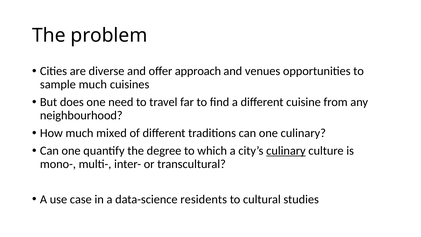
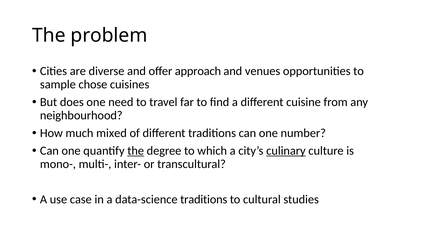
sample much: much -> chose (93, 84)
one culinary: culinary -> number (303, 133)
the underline: none -> present (136, 151)
data-science residents: residents -> traditions (204, 199)
